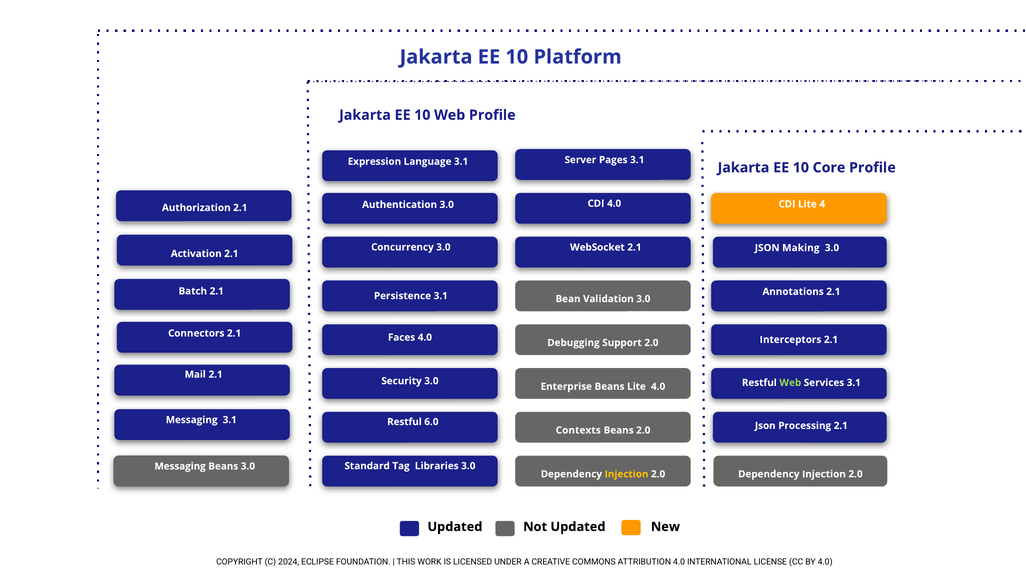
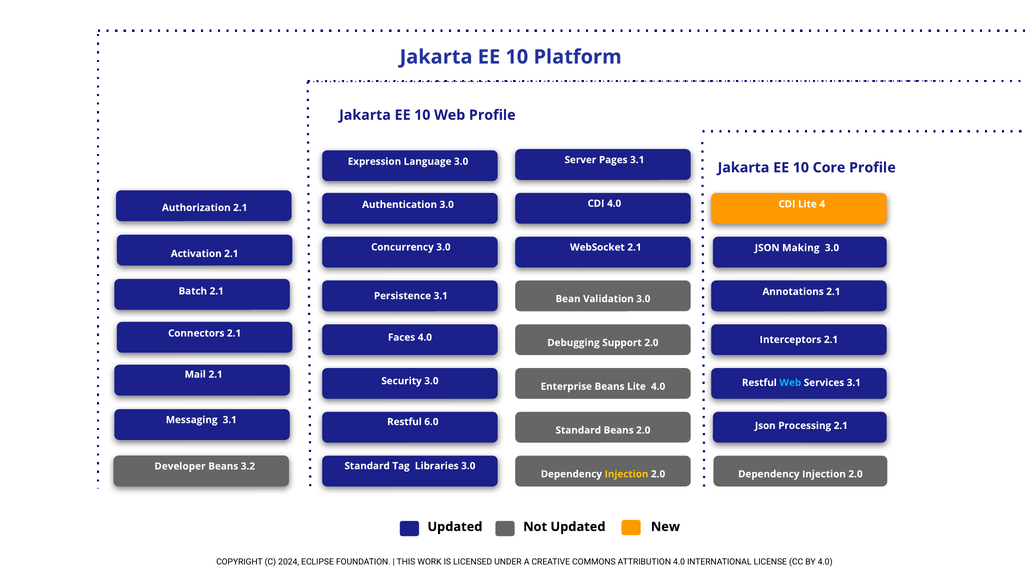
Language 3.1: 3.1 -> 3.0 (461, 162)
Web colour: light green -> light blue (790, 383)
Contexts: Contexts -> Standard (578, 430)
Messaging: Messaging -> Developer (180, 466)
Beans 3.0: 3.0 -> 3.2 (248, 466)
